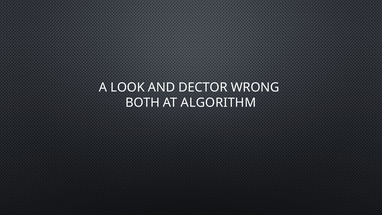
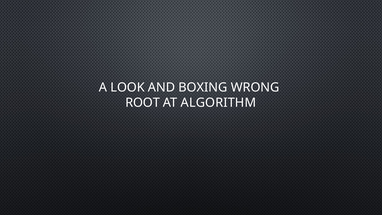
DECTOR: DECTOR -> BOXING (203, 87)
BOTH: BOTH -> ROOT (143, 103)
